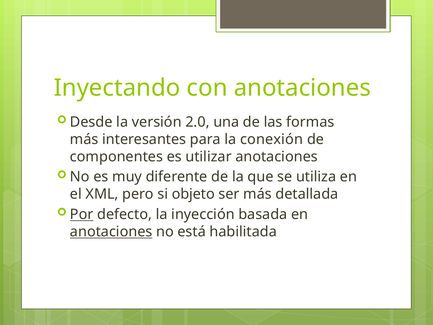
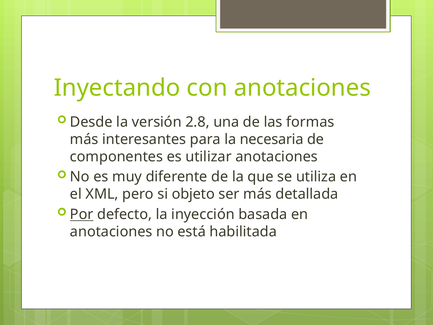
2.0: 2.0 -> 2.8 (197, 122)
conexión: conexión -> necesaria (272, 139)
anotaciones underline: present -> none (111, 232)
